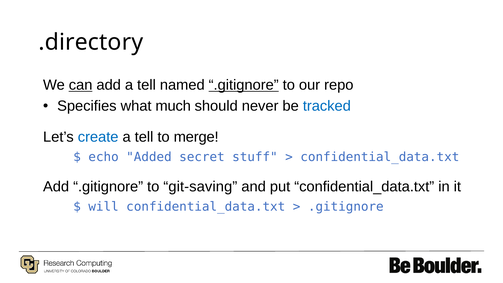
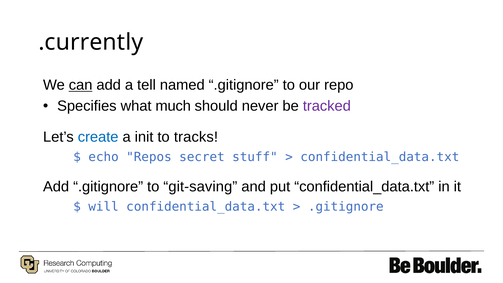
.directory: .directory -> .currently (91, 42)
.gitignore underline: present -> none (244, 85)
tracked colour: blue -> purple (327, 106)
tell: tell -> init (144, 137)
merge: merge -> tracks (196, 137)
Added: Added -> Repos (149, 157)
